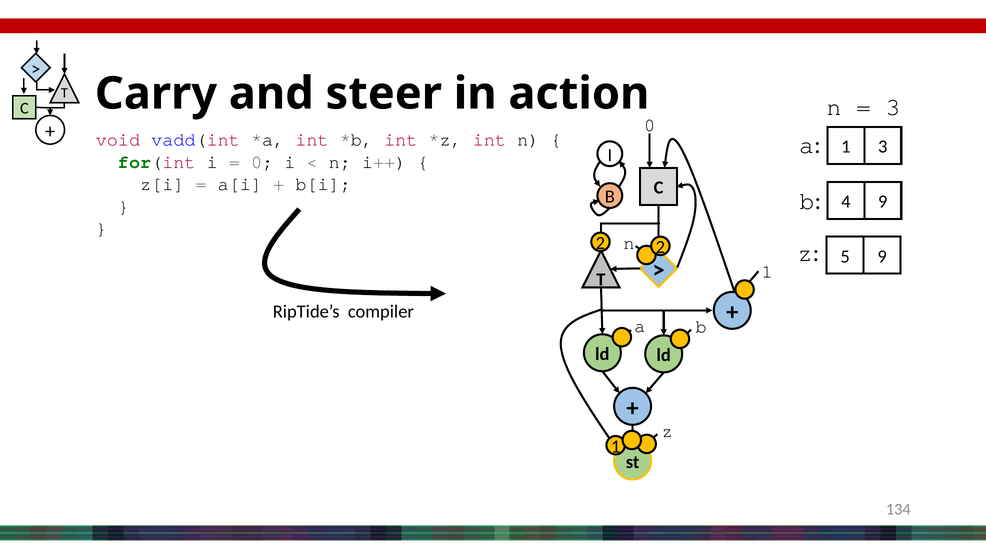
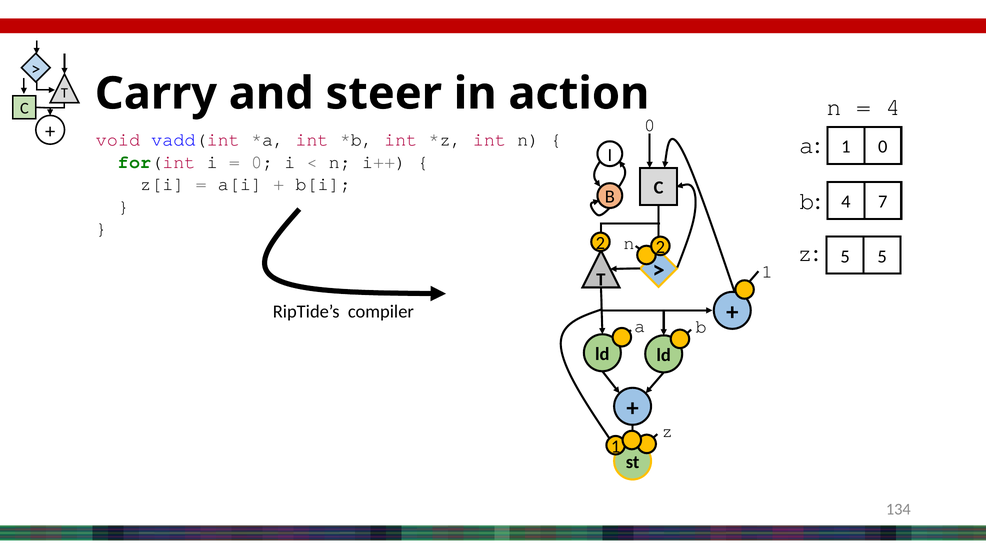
3: 3 -> 4 (893, 107)
1 3: 3 -> 0 (883, 147)
4 9: 9 -> 7 (883, 202)
5 9: 9 -> 5 (882, 256)
